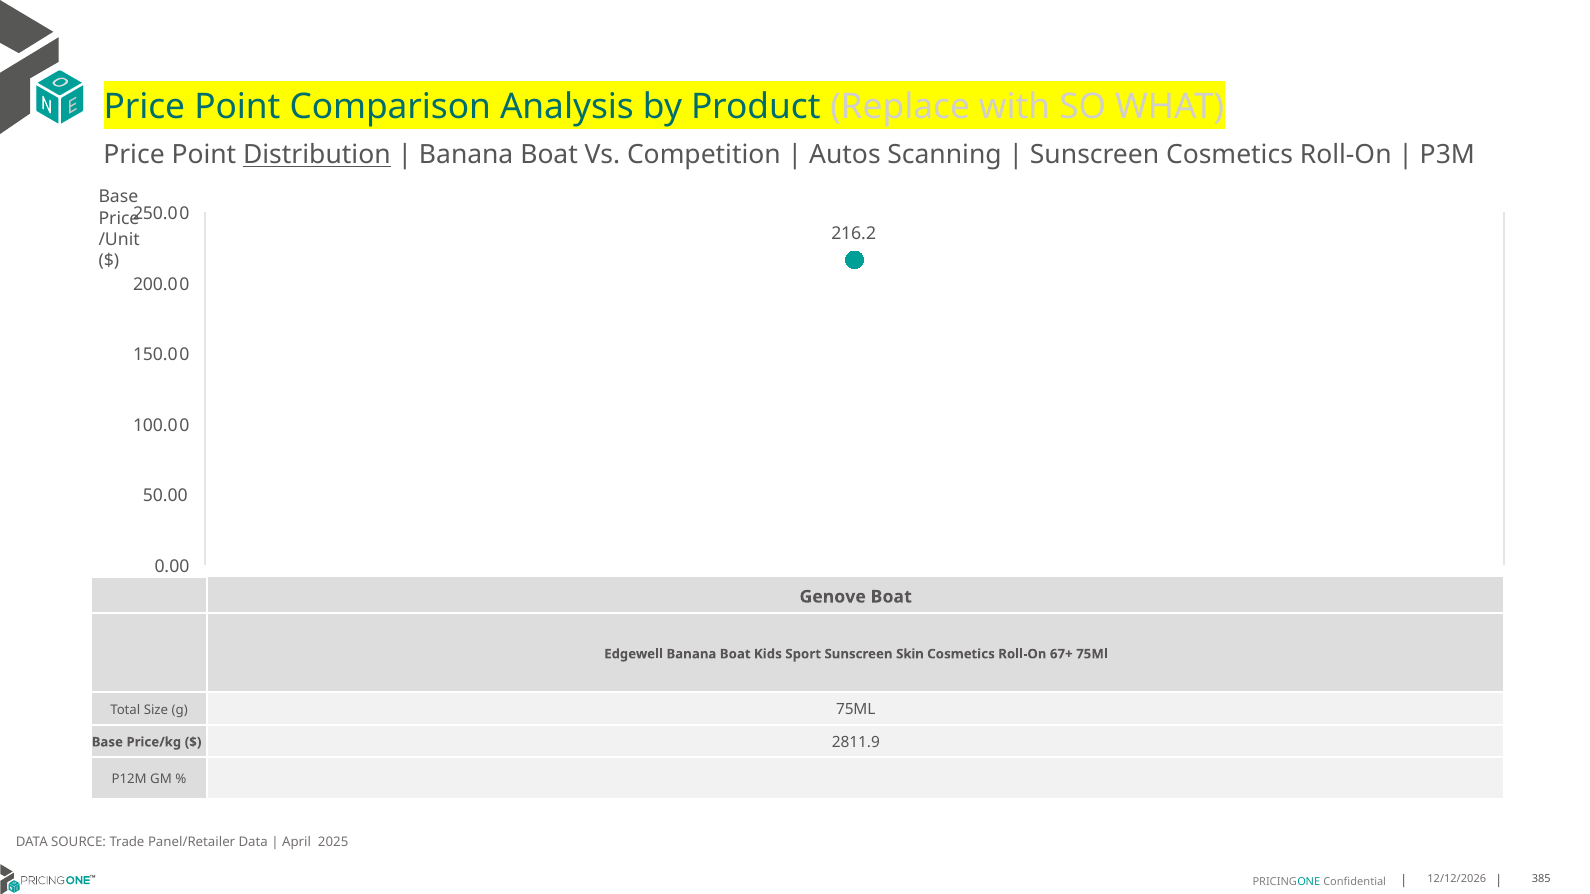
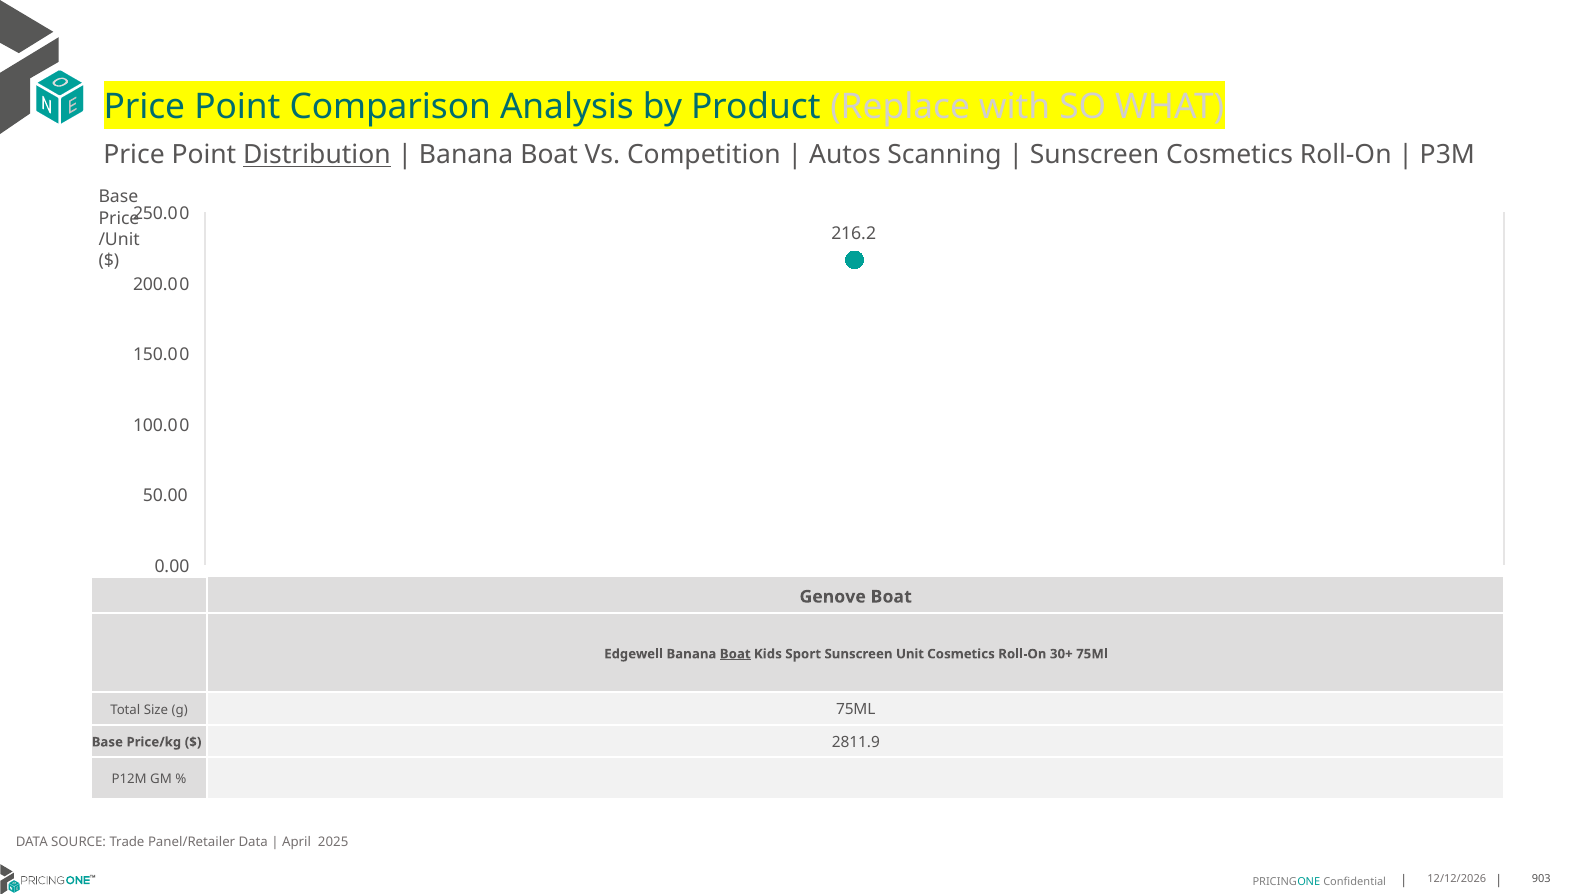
Boat underline: none -> present (735, 654)
Skin: Skin -> Unit (910, 654)
67+: 67+ -> 30+ (1061, 654)
385: 385 -> 903 (1541, 879)
